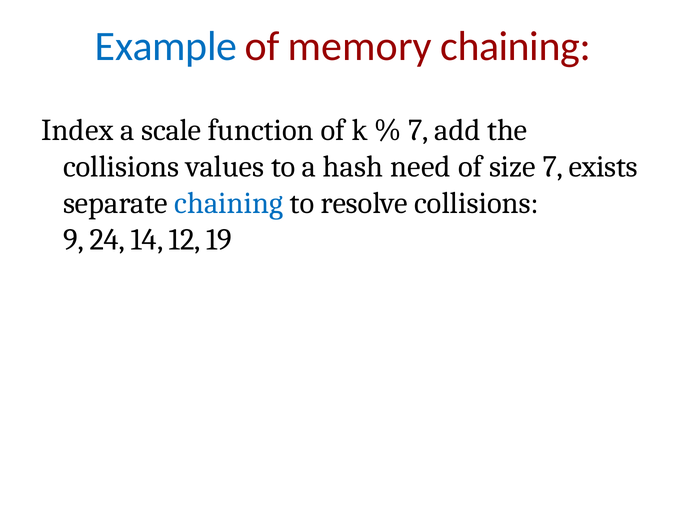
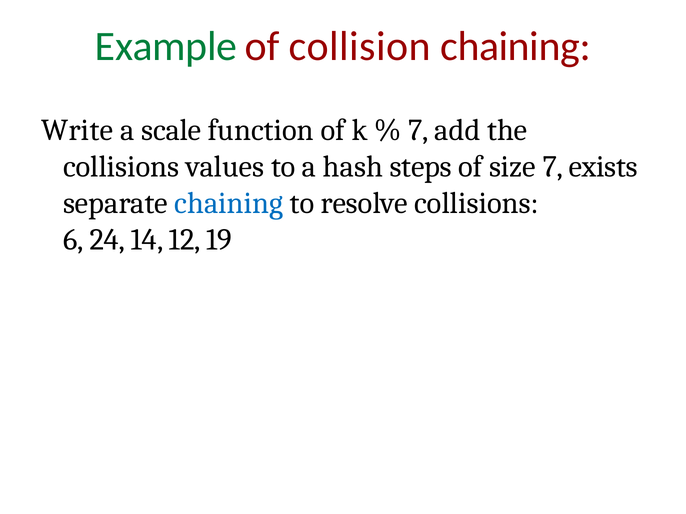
Example colour: blue -> green (166, 46)
memory: memory -> collision (360, 46)
Index: Index -> Write (77, 130)
need: need -> steps (421, 167)
9: 9 -> 6 (73, 240)
